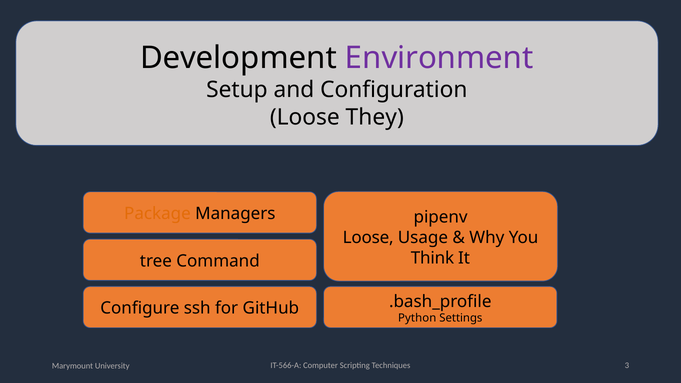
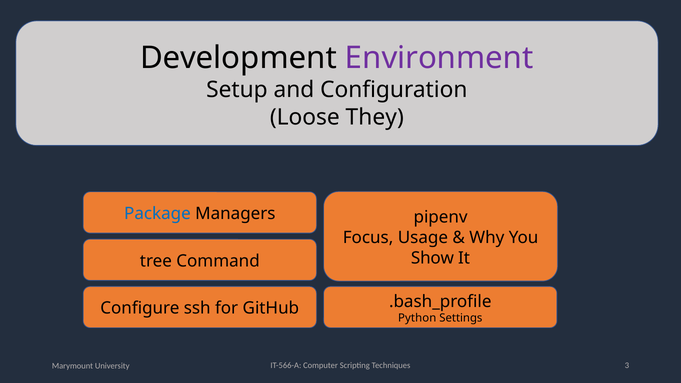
Package colour: orange -> blue (157, 214)
Loose: Loose -> Focus (368, 238)
Think: Think -> Show (432, 258)
